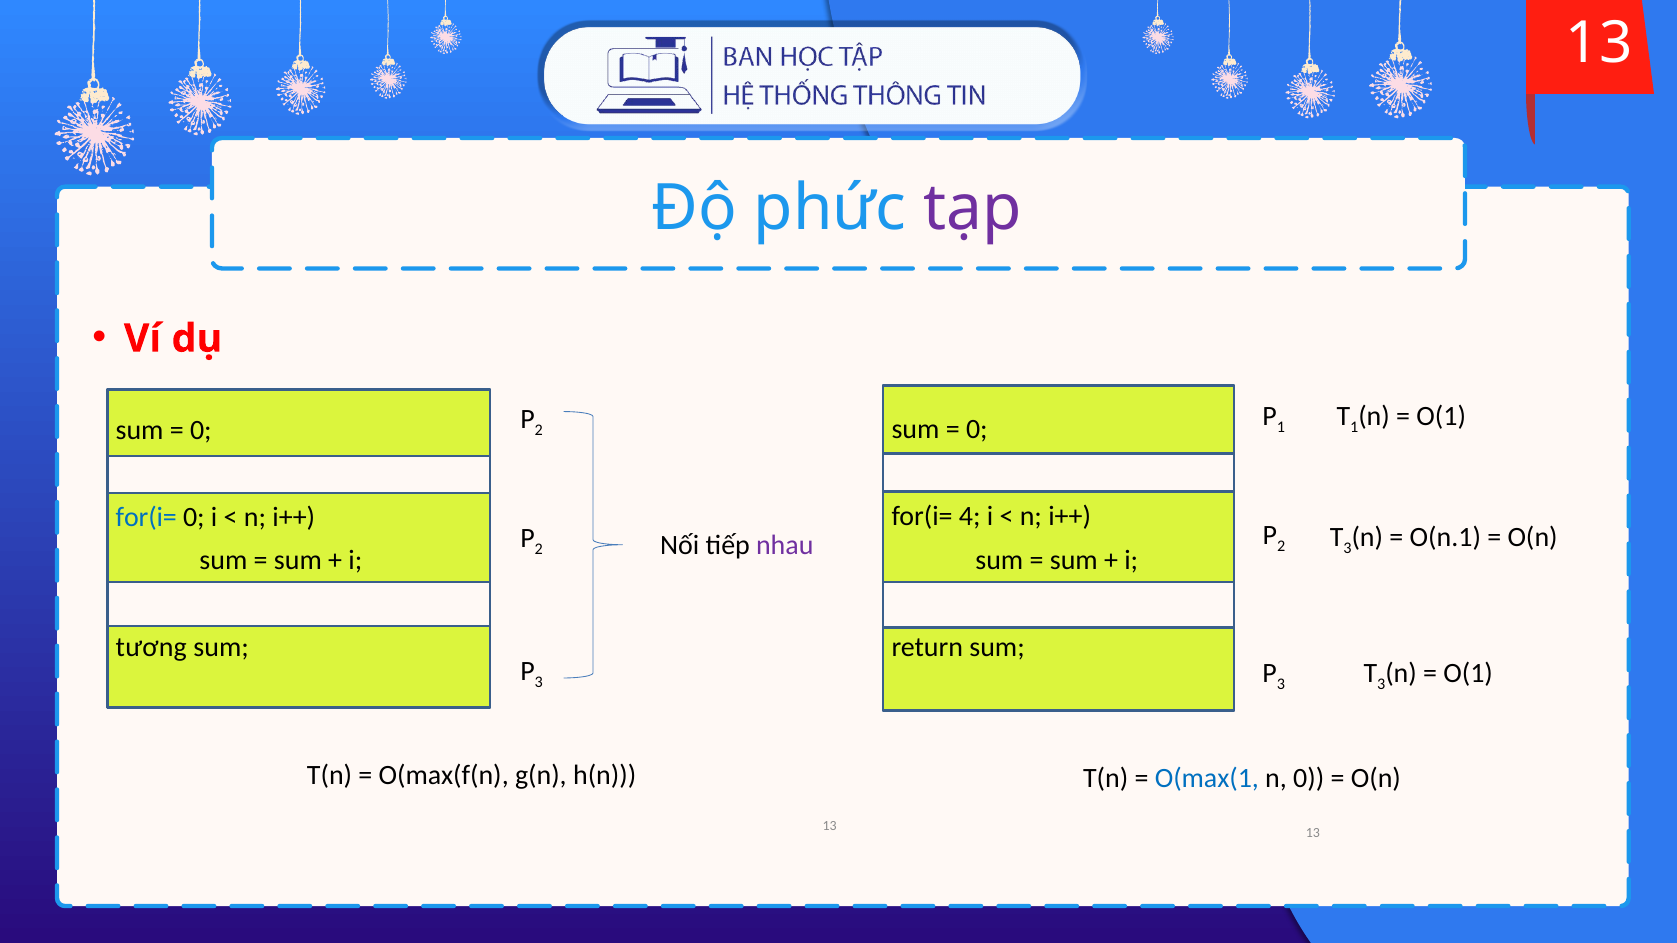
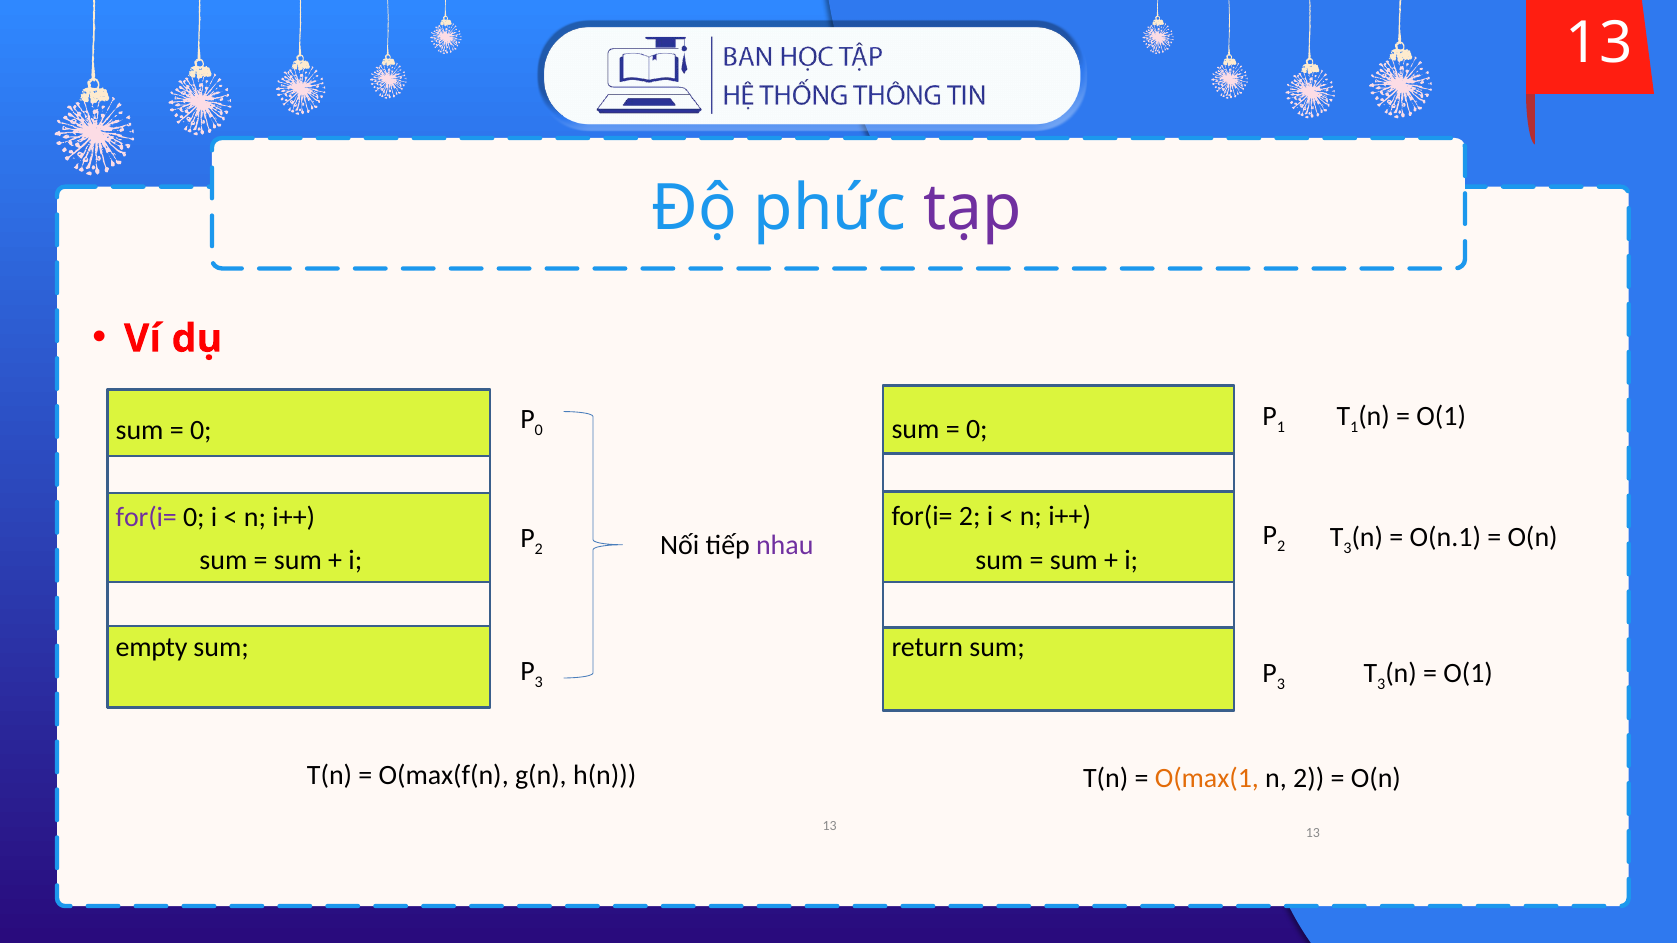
2: 2 -> 0 (539, 431)
for(i= 4: 4 -> 2 (970, 517)
for(i= colour: blue -> purple (146, 517)
tương: tương -> empty (152, 648)
O(max(1 colour: blue -> orange (1207, 779)
n 0: 0 -> 2 (1309, 779)
